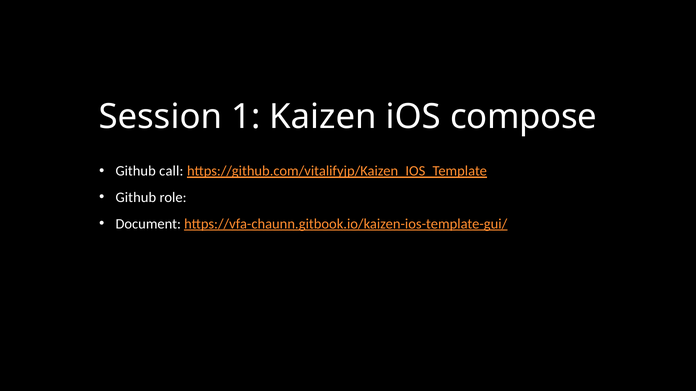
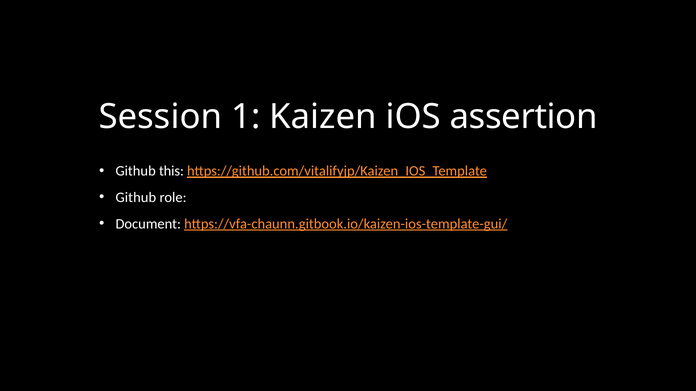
compose: compose -> assertion (524, 117)
call: call -> this (171, 171)
